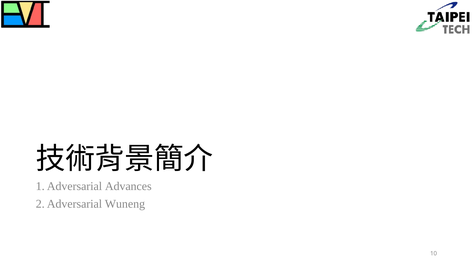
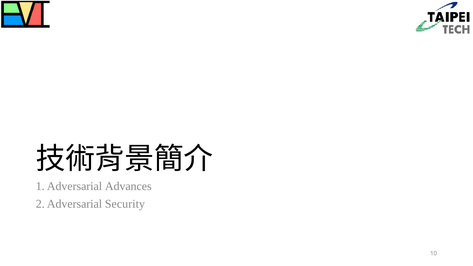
Wuneng: Wuneng -> Security (125, 204)
